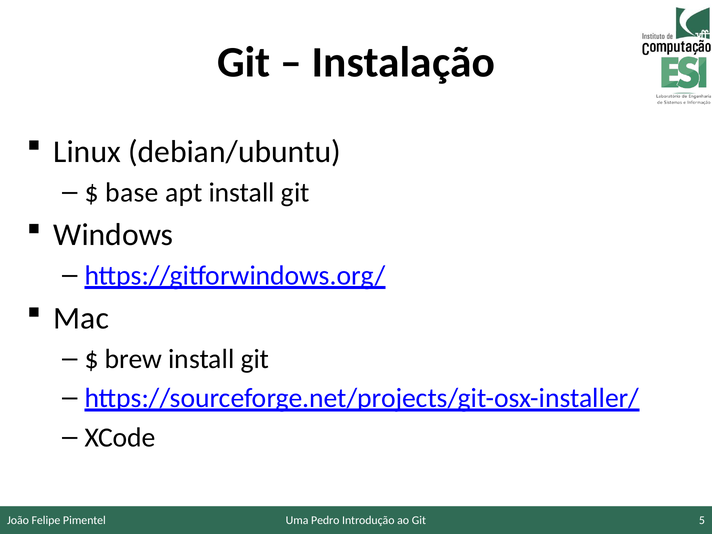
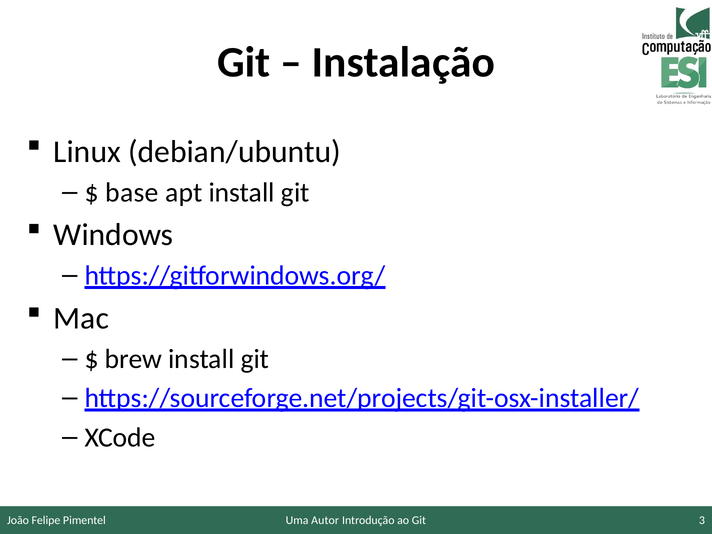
Pedro: Pedro -> Autor (325, 520)
5: 5 -> 3 (702, 520)
